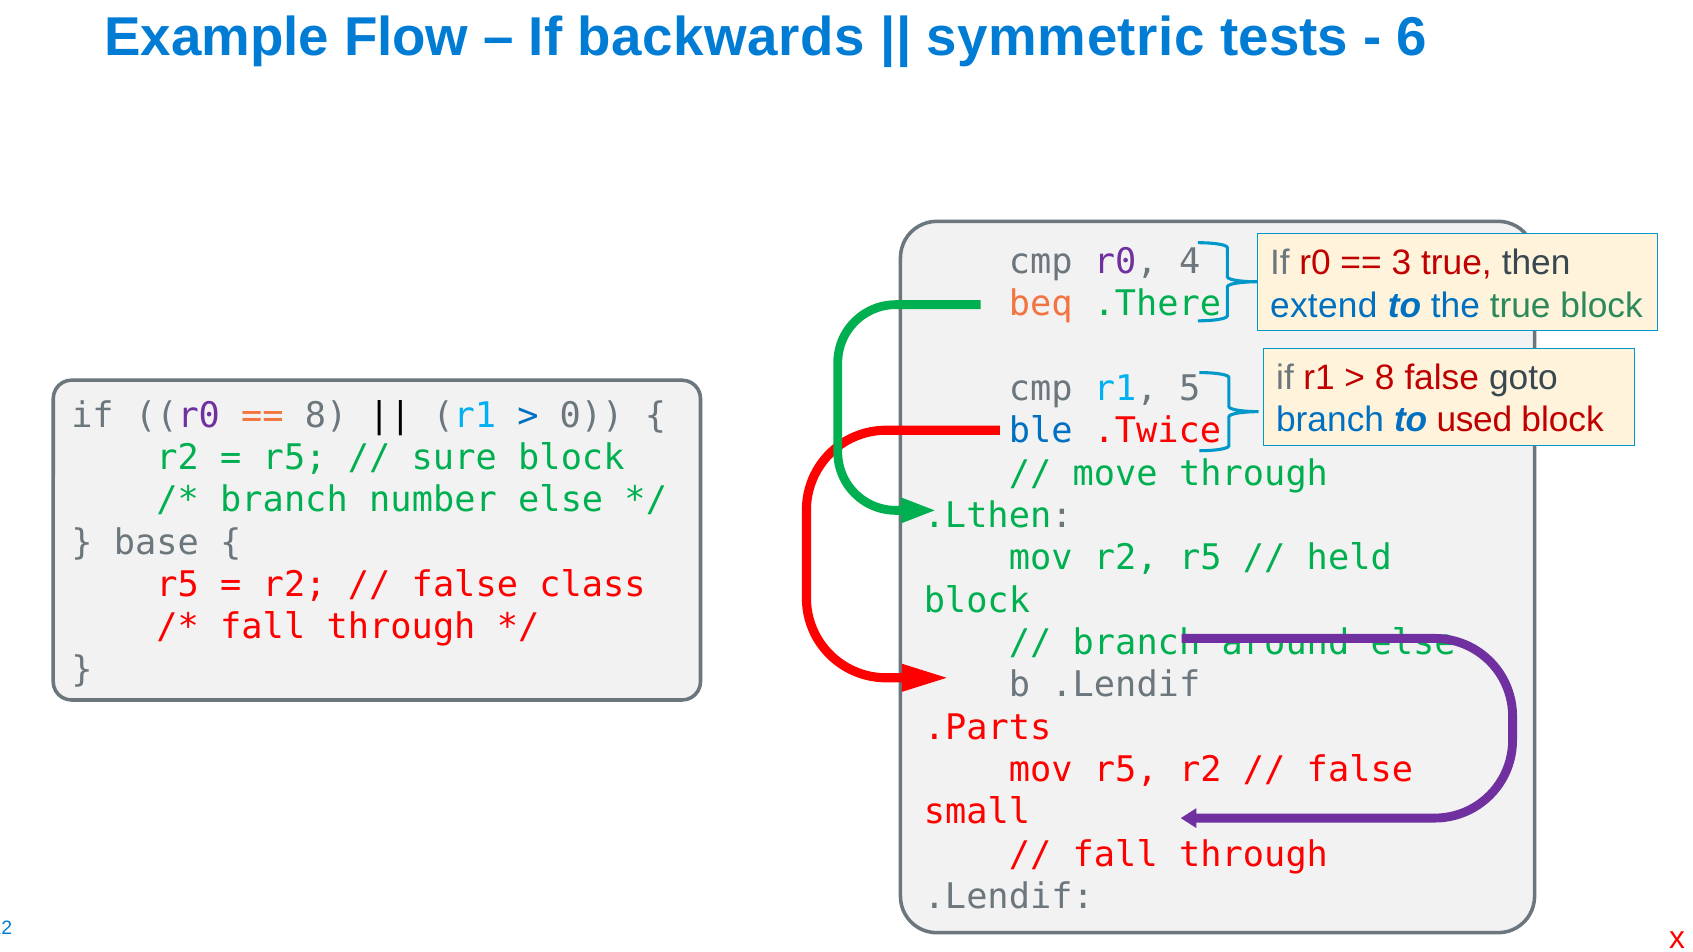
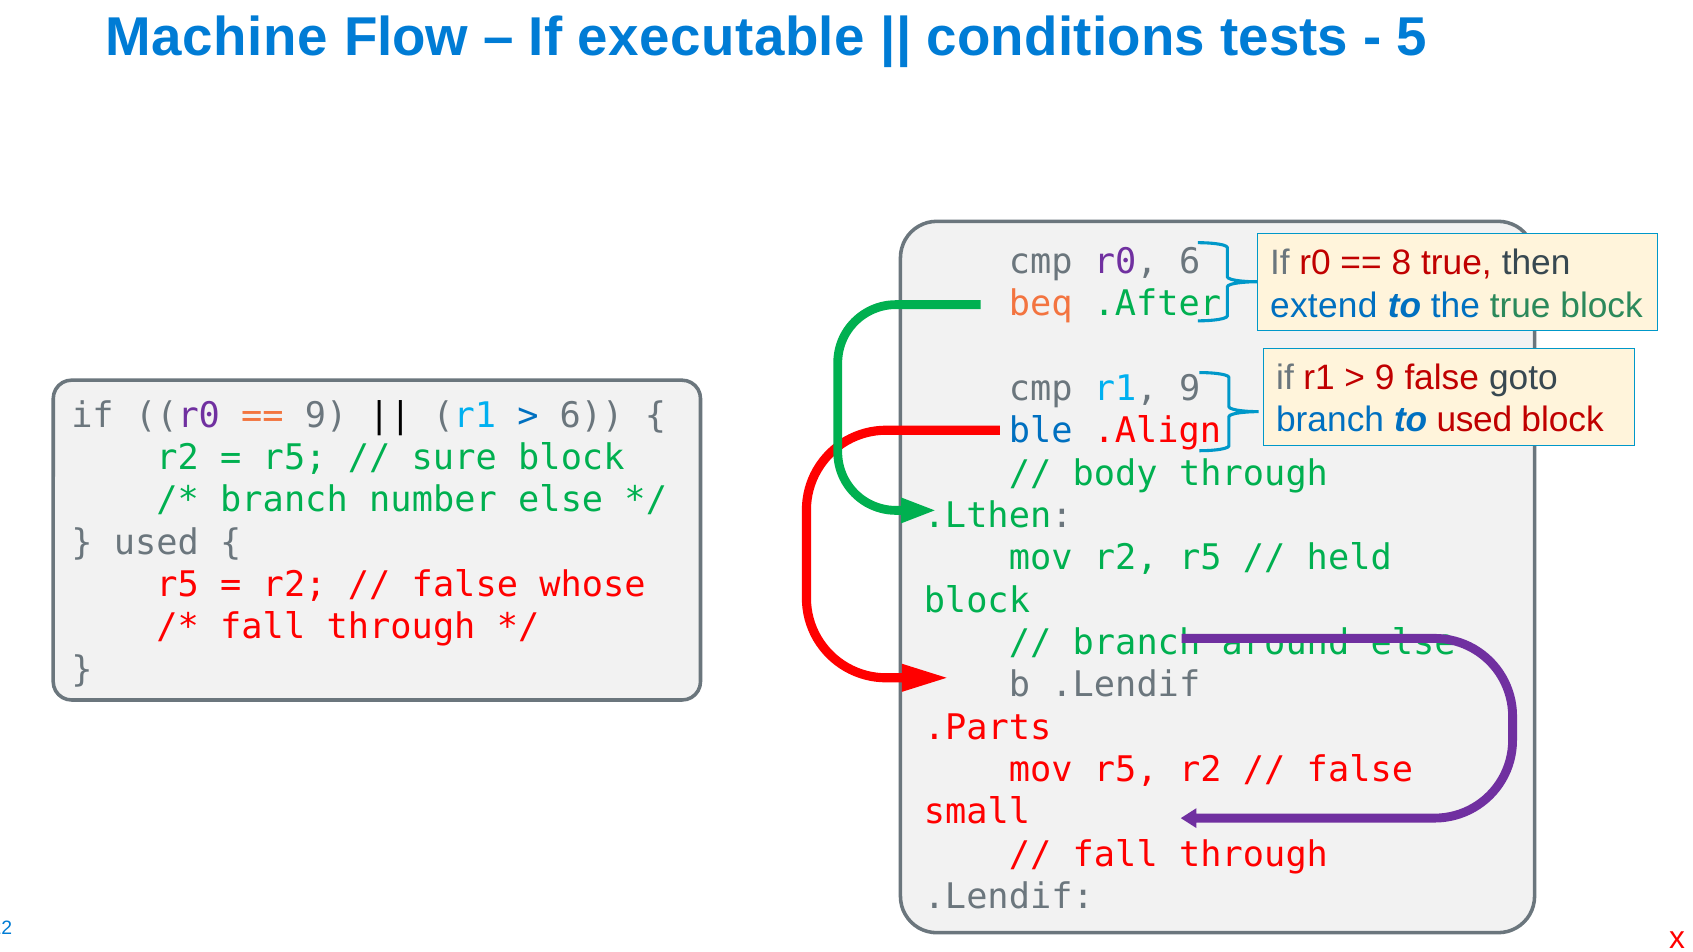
Example: Example -> Machine (216, 38)
backwards: backwards -> executable (721, 38)
symmetric: symmetric -> conditions (1066, 38)
6: 6 -> 5 (1412, 38)
r0 4: 4 -> 6 (1190, 262)
3: 3 -> 8 (1402, 263)
.There: .There -> .After (1157, 304)
8: 8 -> 9 (1385, 378)
r1 5: 5 -> 9 (1190, 389)
8: 8 -> 9 (326, 416)
0: 0 -> 6 (592, 416)
.Twice: .Twice -> .Align (1157, 431)
move: move -> body (1115, 474)
base: base -> used (156, 543)
class: class -> whose (593, 585)
